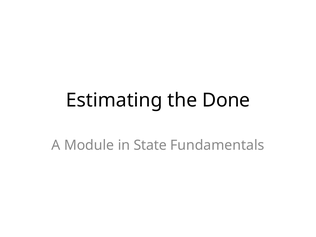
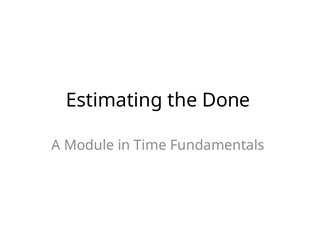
State: State -> Time (150, 145)
